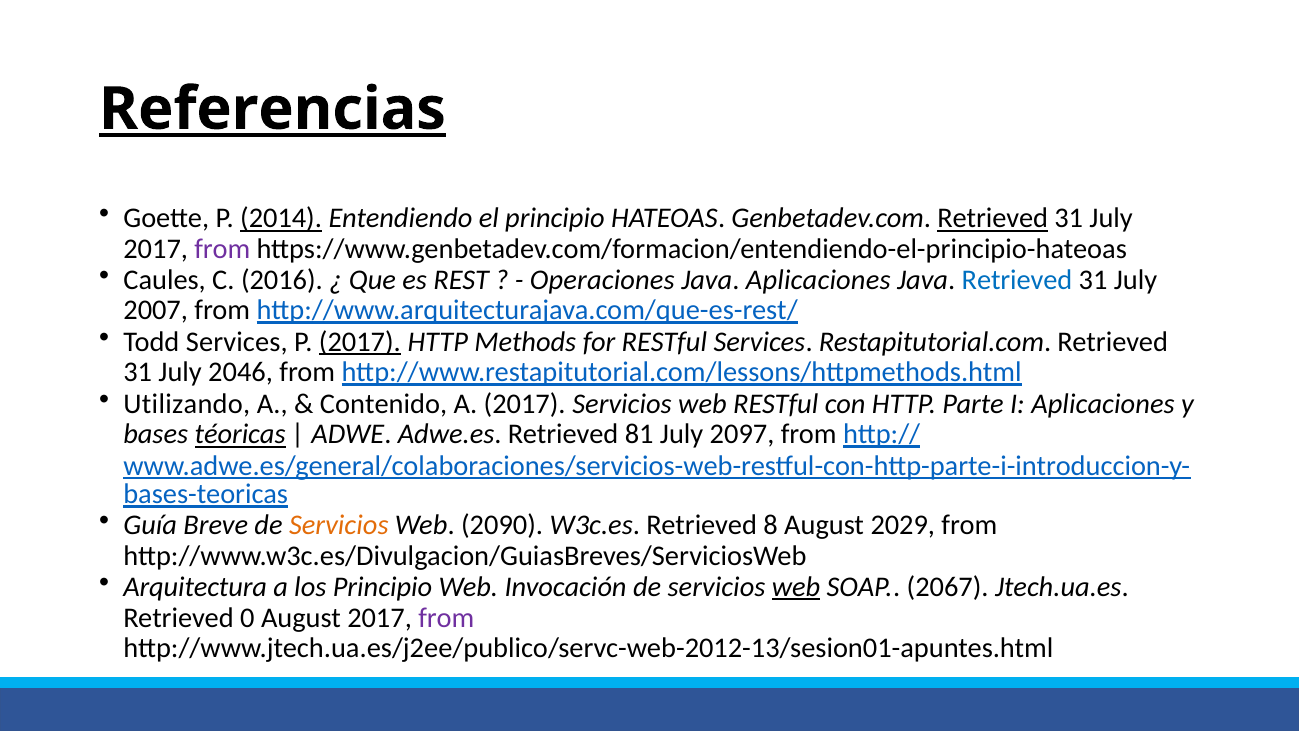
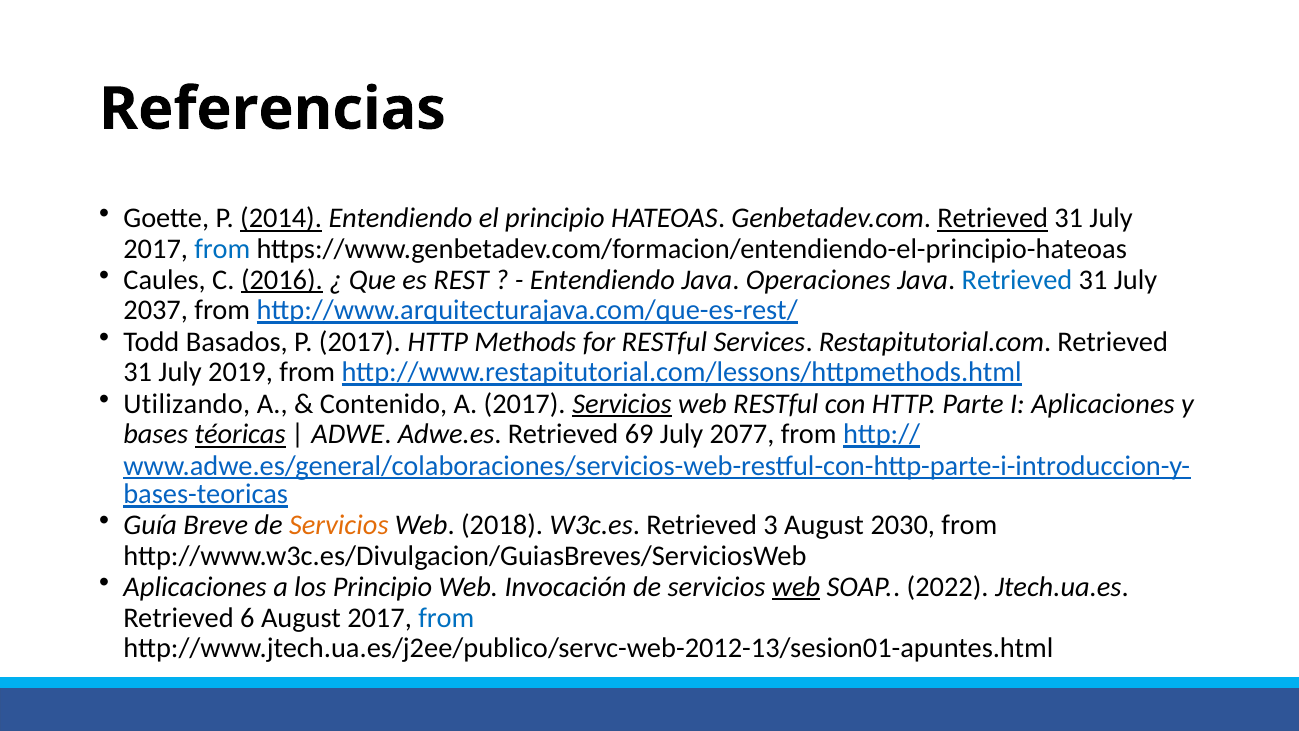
Referencias underline: present -> none (273, 109)
from colour: purple -> blue (222, 249)
2016 underline: none -> present (282, 280)
Operaciones: Operaciones -> Entendiendo (602, 280)
Java Aplicaciones: Aplicaciones -> Operaciones (818, 280)
2007: 2007 -> 2037 (156, 310)
Todd Services: Services -> Basados (237, 342)
2017 underline: present -> none (360, 342)
2046: 2046 -> 2019 (241, 372)
Servicios underline: none -> present (622, 404)
81: 81 -> 69 (639, 434)
2097: 2097 -> 2077 (742, 434)
2090: 2090 -> 2018 (502, 525)
8: 8 -> 3 (770, 525)
2029: 2029 -> 2030 (903, 525)
Arquitectura: Arquitectura -> Aplicaciones (195, 587)
2067: 2067 -> 2022 (948, 587)
0: 0 -> 6 (247, 617)
from colour: purple -> blue (446, 617)
